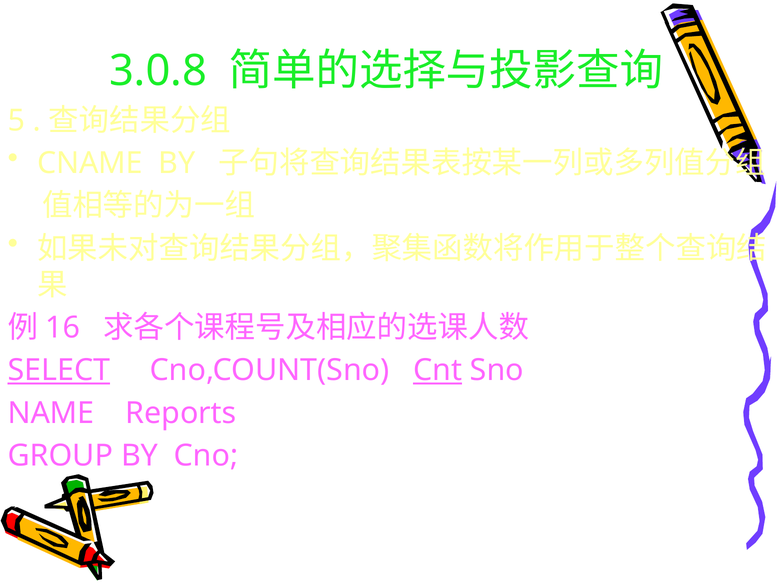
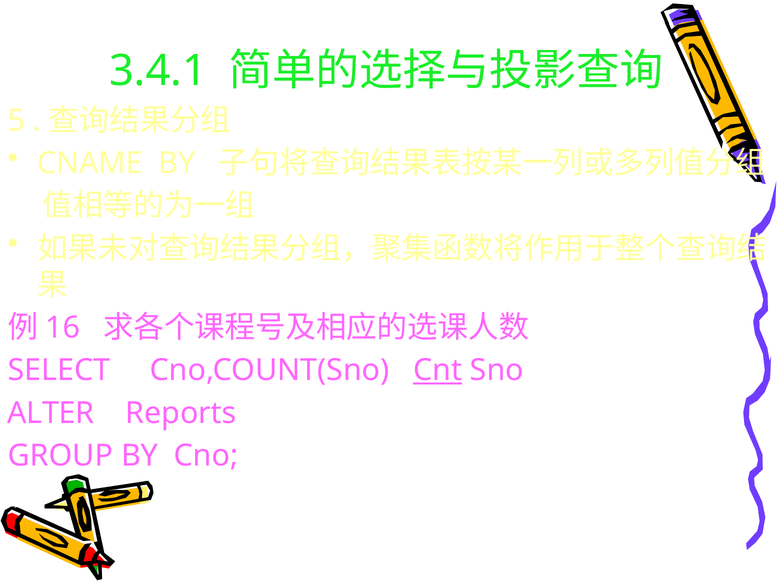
3.0.8: 3.0.8 -> 3.4.1 (158, 71)
SELECT underline: present -> none (59, 371)
NAME: NAME -> ALTER (51, 413)
